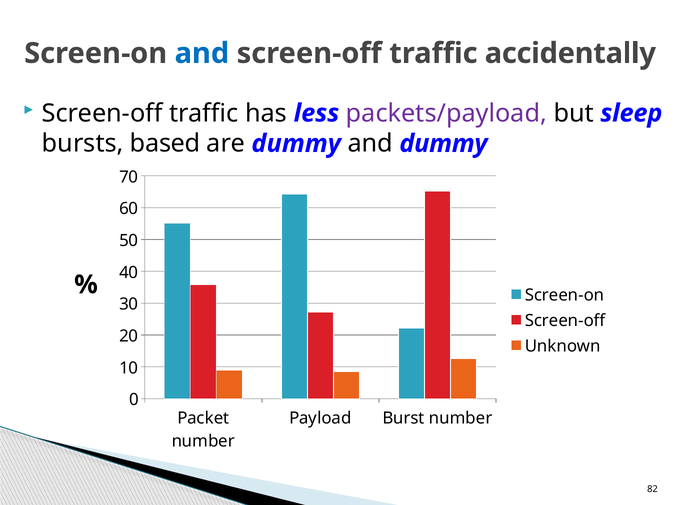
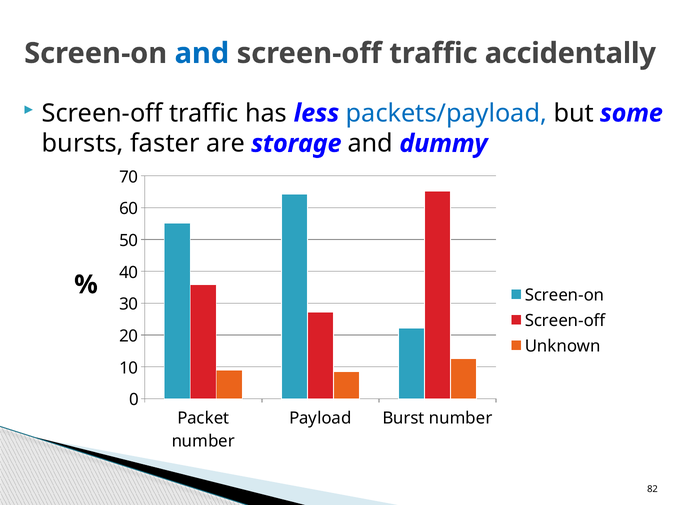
packets/payload colour: purple -> blue (446, 113)
sleep: sleep -> some (631, 113)
based: based -> faster (165, 144)
are dummy: dummy -> storage (296, 144)
